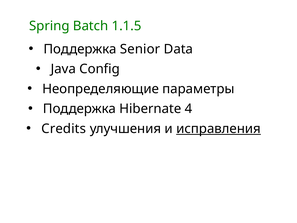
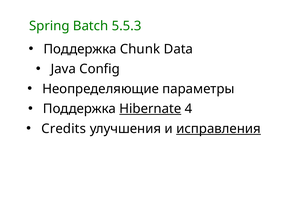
1.1.5: 1.1.5 -> 5.5.3 (127, 26)
Senior: Senior -> Chunk (140, 49)
Hibernate underline: none -> present (150, 109)
